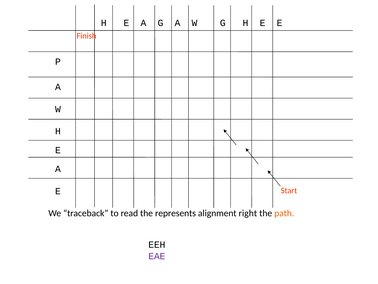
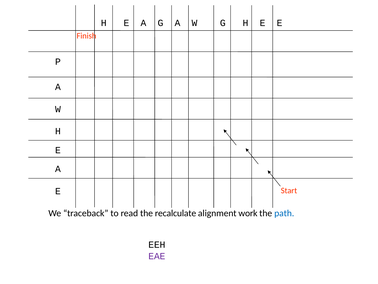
represents: represents -> recalculate (176, 213)
right: right -> work (248, 213)
path colour: orange -> blue (284, 213)
